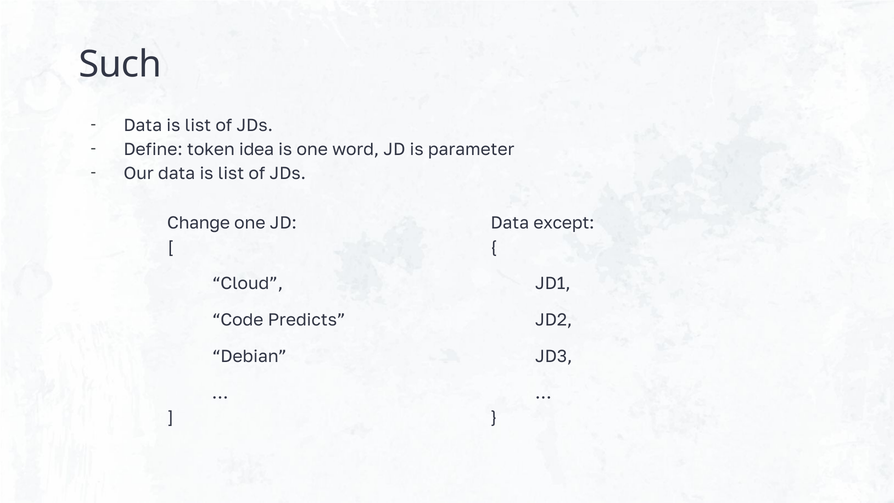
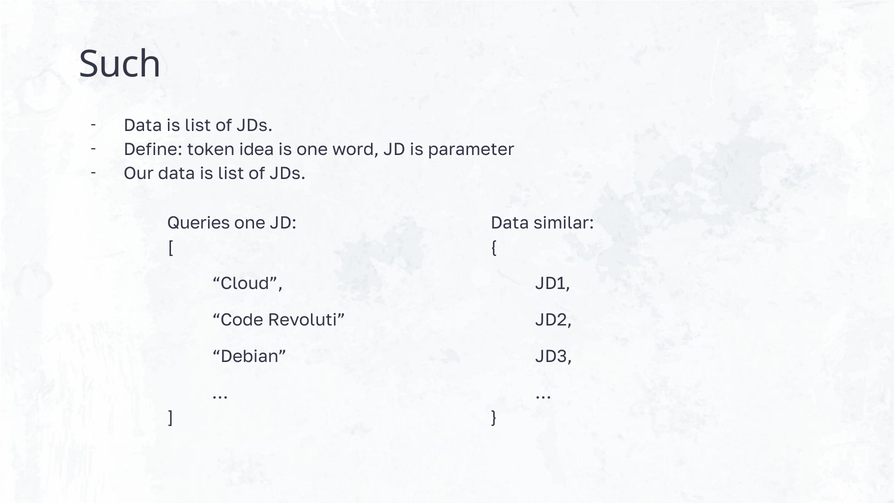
Change: Change -> Queries (199, 223)
except: except -> similar (564, 223)
Predicts: Predicts -> Revoluti (307, 320)
